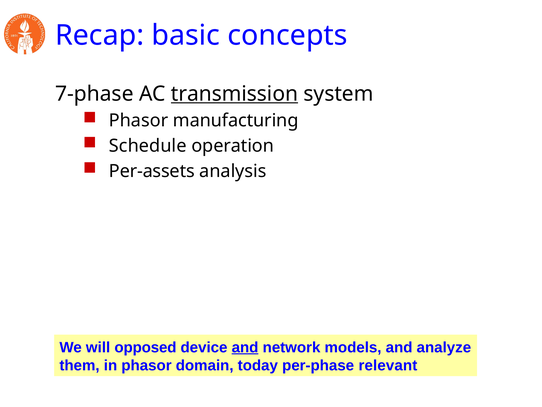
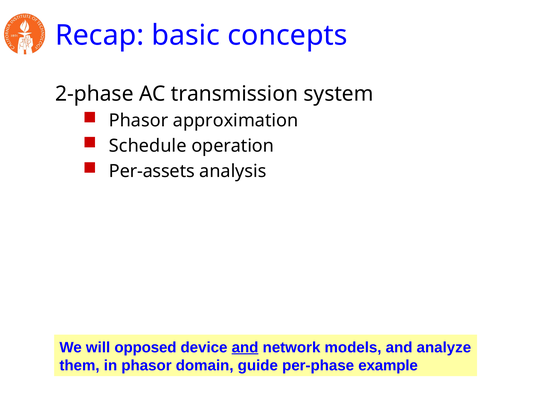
7-phase: 7-phase -> 2-phase (94, 94)
transmission underline: present -> none (234, 94)
manufacturing: manufacturing -> approximation (236, 121)
today: today -> guide (258, 365)
relevant: relevant -> example (388, 365)
